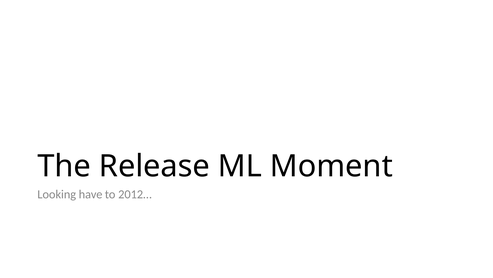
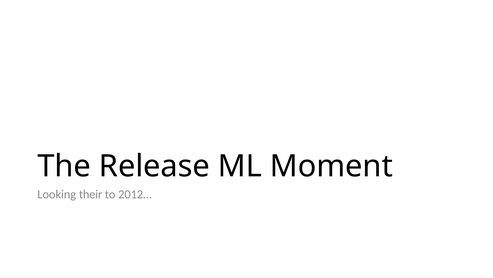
have: have -> their (91, 194)
